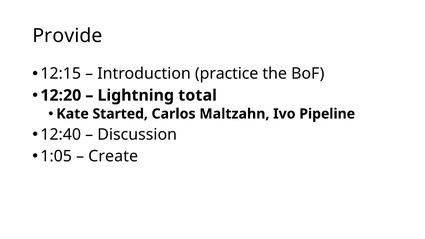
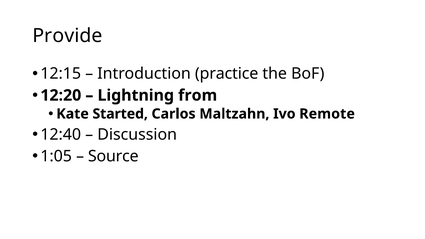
total: total -> from (198, 95)
Pipeline: Pipeline -> Remote (327, 114)
Create: Create -> Source (113, 156)
